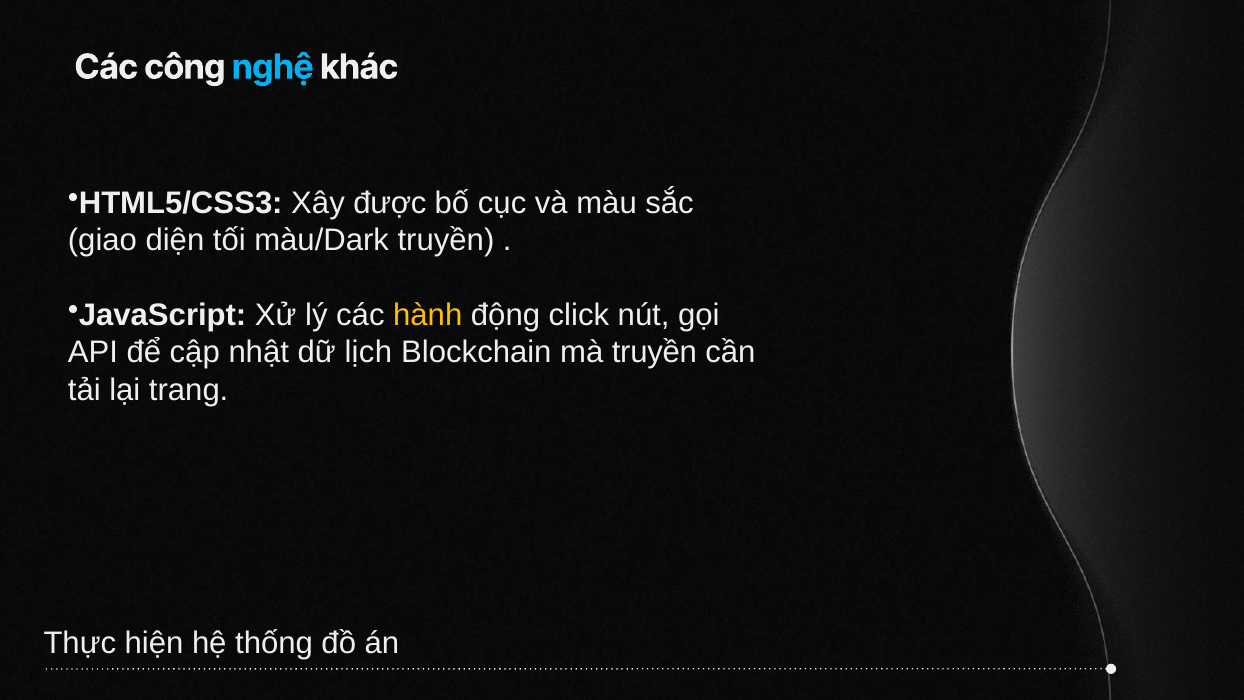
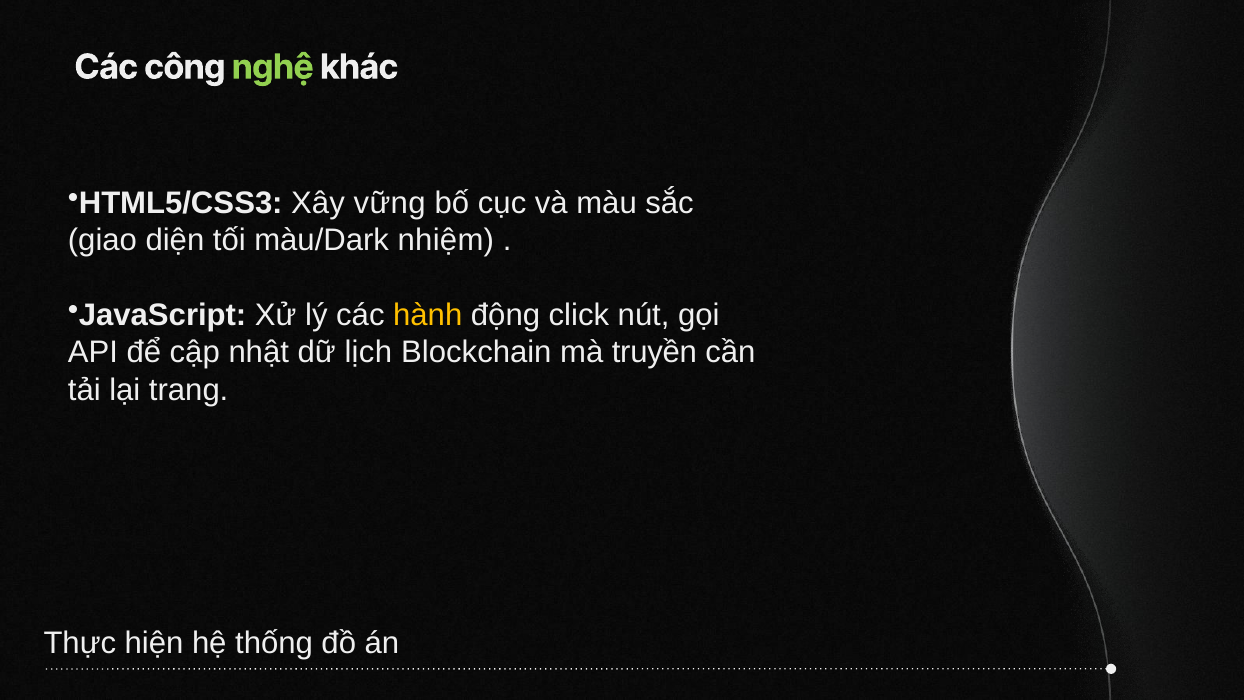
nghệ colour: light blue -> light green (273, 67)
được: được -> vững (390, 203)
màu/Dark truyền: truyền -> nhiệm (446, 240)
